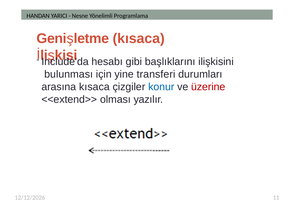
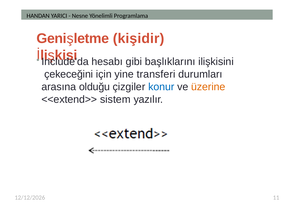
Genişletme kısaca: kısaca -> kişidir (139, 39)
bulunması: bulunması -> çekeceğini (69, 74)
arasına kısaca: kısaca -> olduğu (95, 87)
üzerine colour: red -> orange (208, 87)
olması: olması -> sistem (115, 99)
